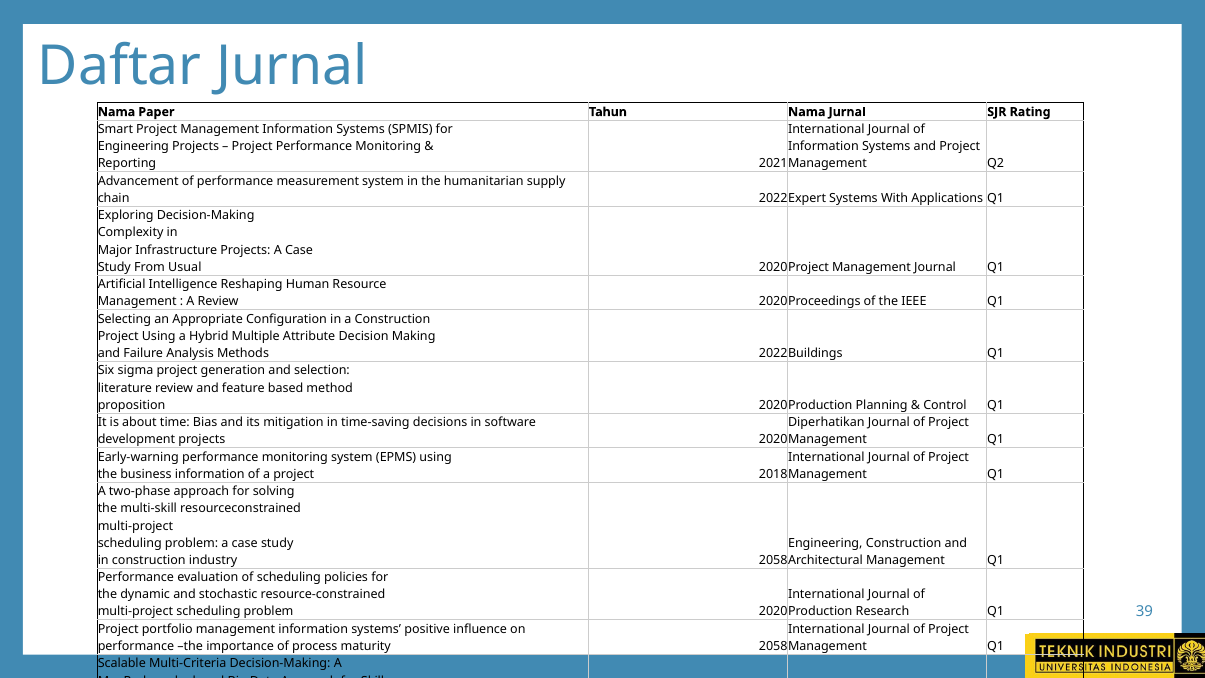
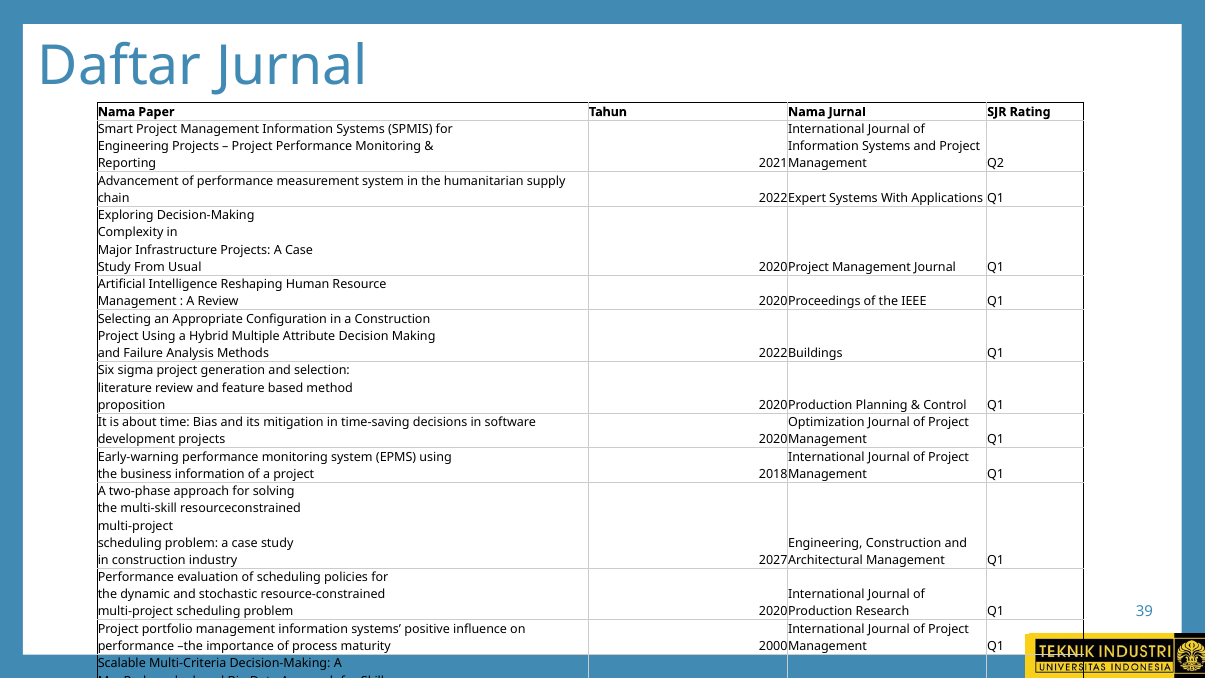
Diperhatikan: Diperhatikan -> Optimization (826, 422)
industry 2058: 2058 -> 2027 (773, 560)
maturity 2058: 2058 -> 2000 (773, 646)
